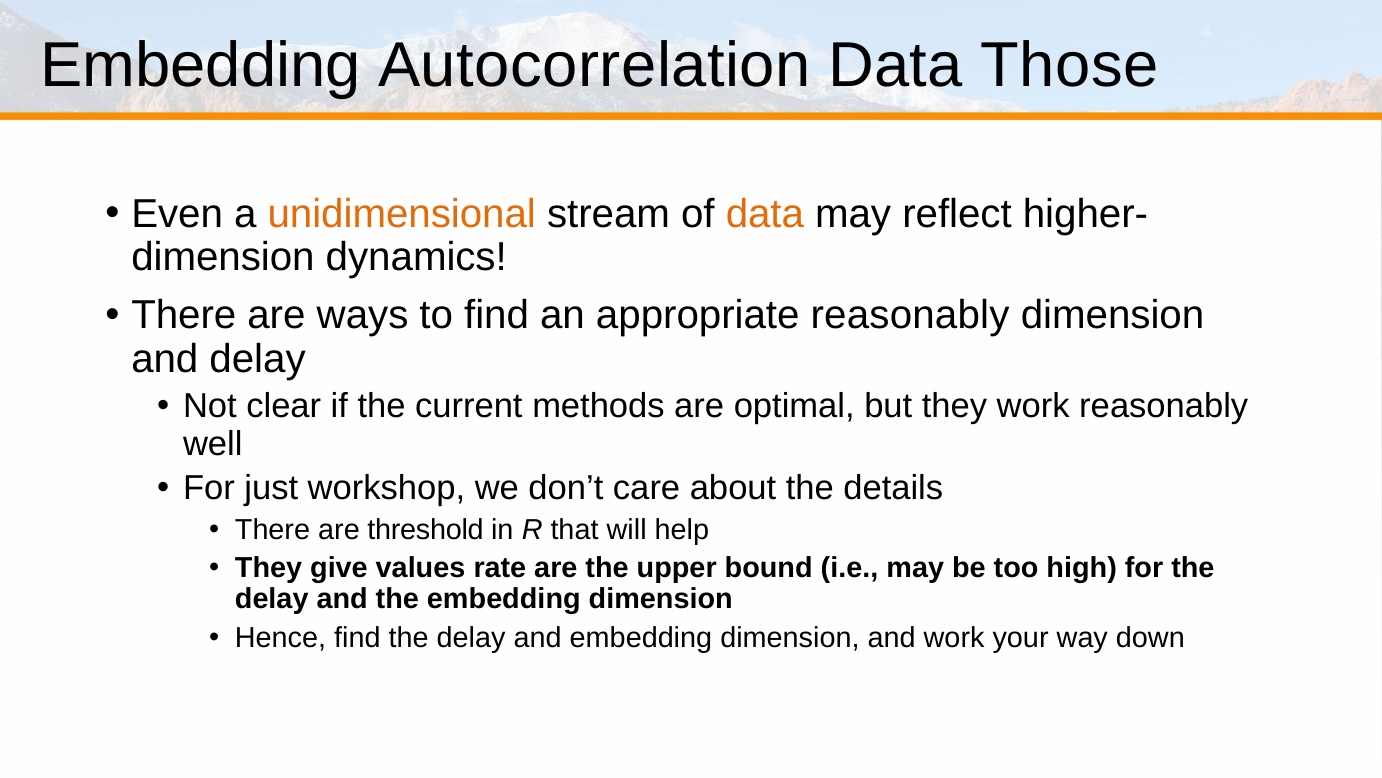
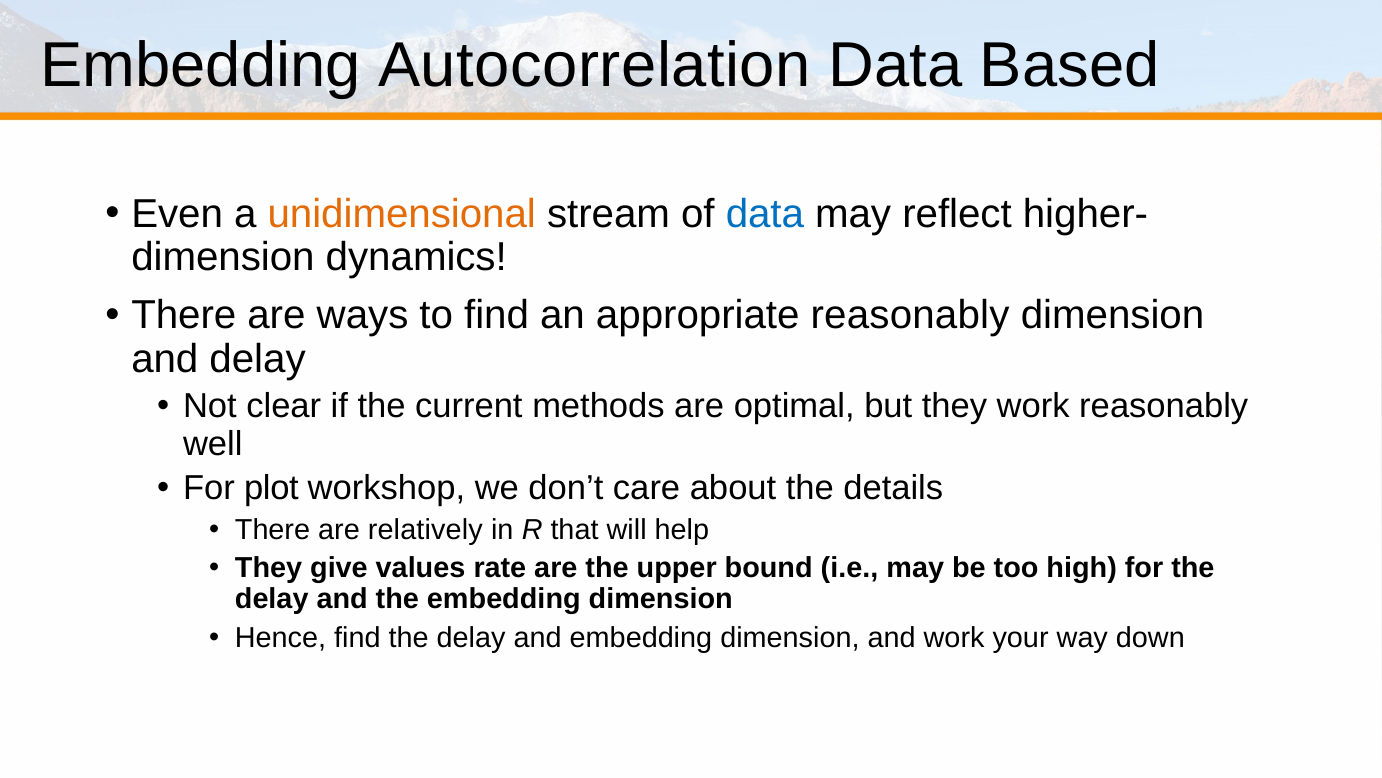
Those: Those -> Based (1070, 66)
data colour: orange -> blue (765, 214)
just: just -> plot (271, 488)
threshold: threshold -> relatively (425, 529)
